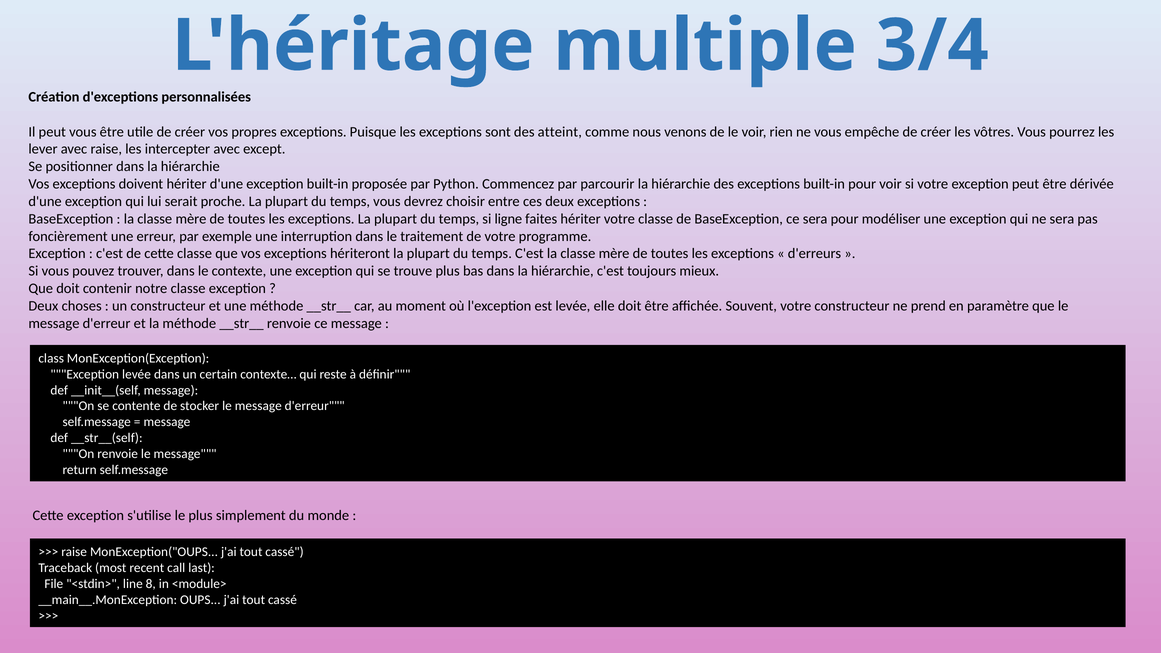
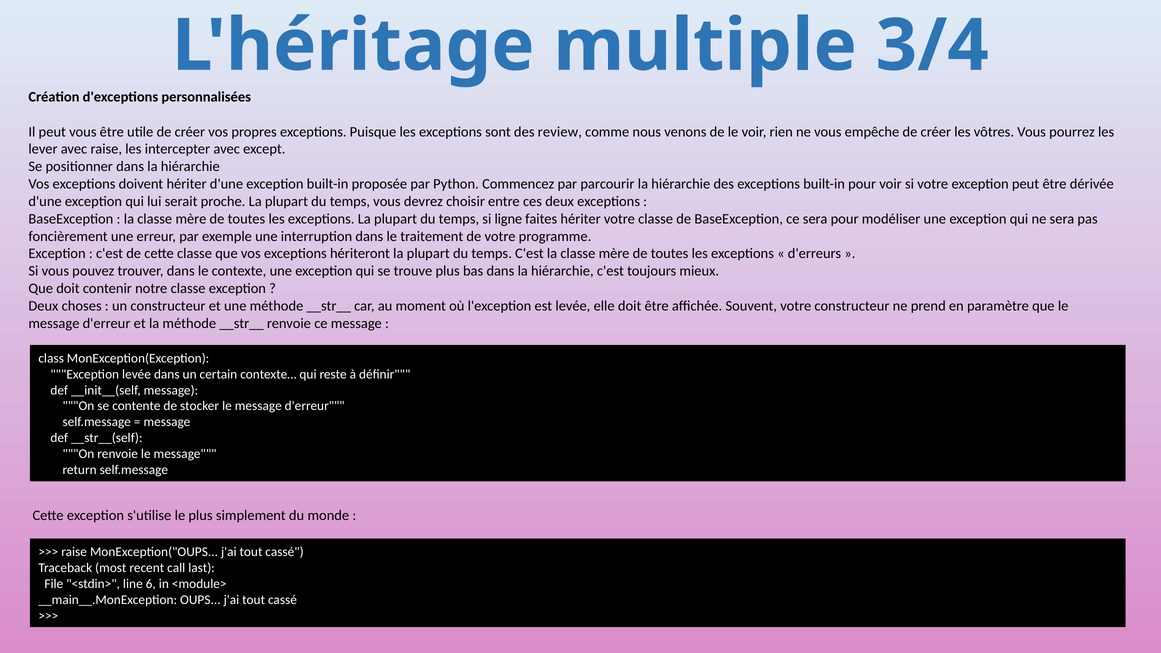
atteint: atteint -> review (560, 132)
8: 8 -> 6 (151, 584)
